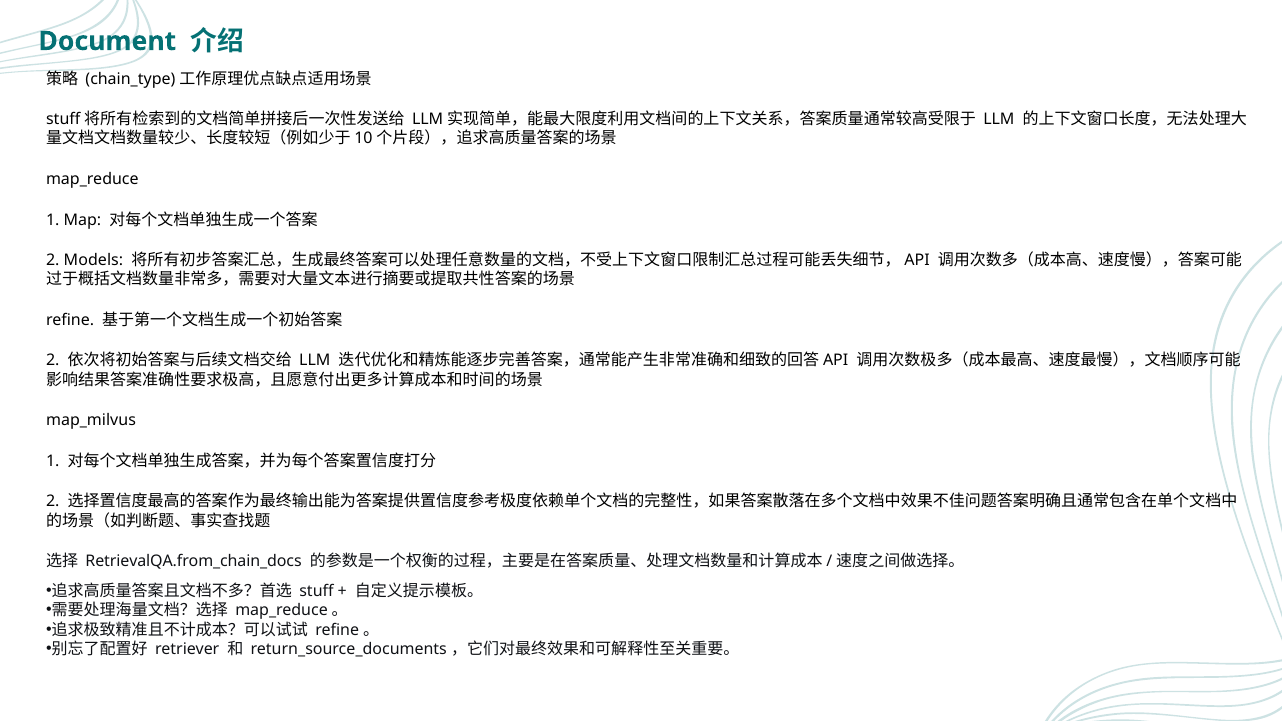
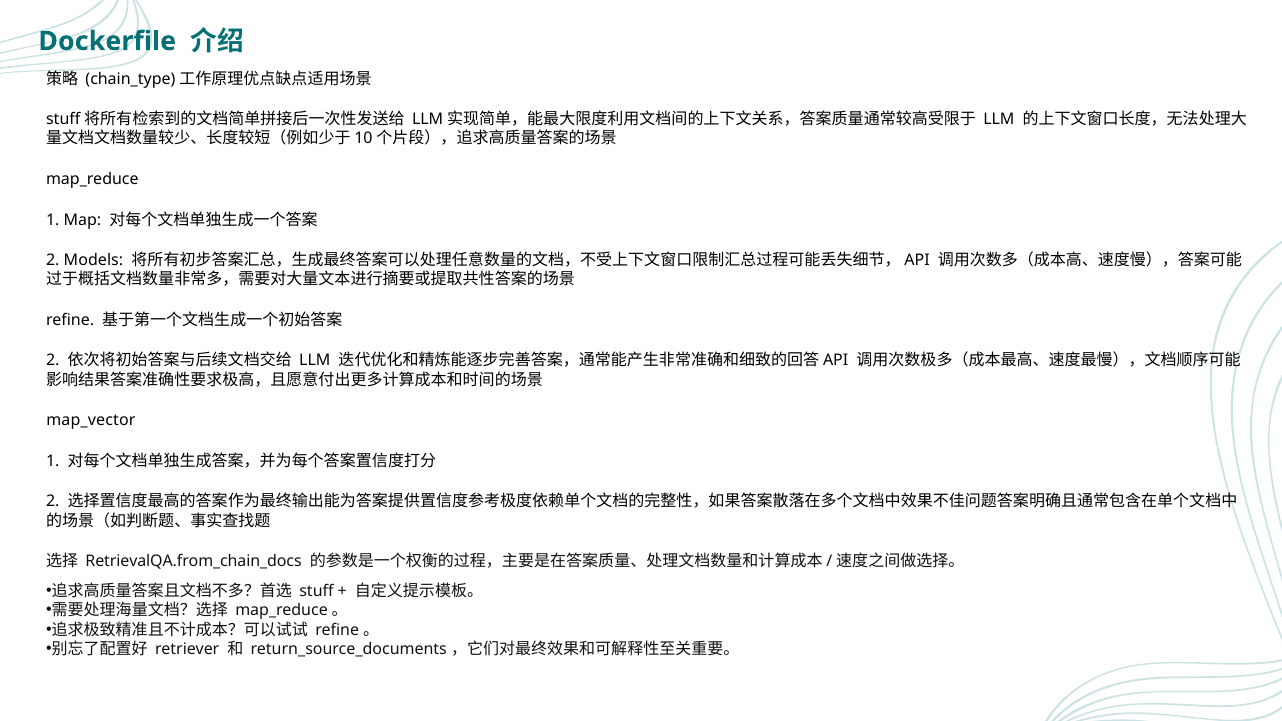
Document: Document -> Dockerfile (107, 41)
map_milvus: map_milvus -> map_vector (91, 421)
